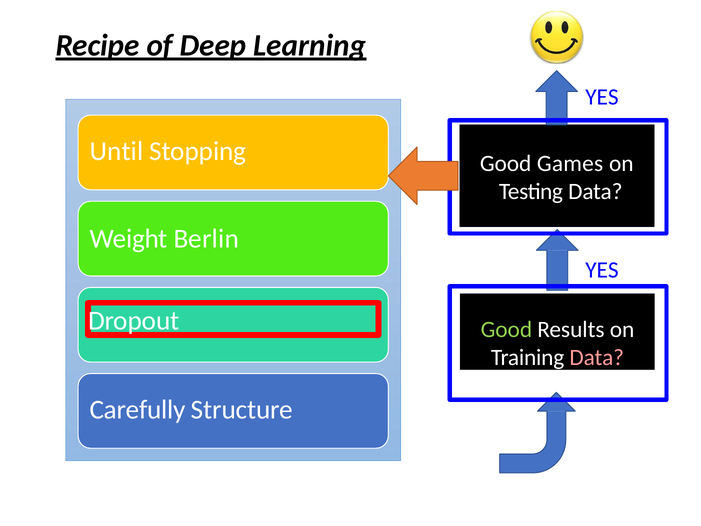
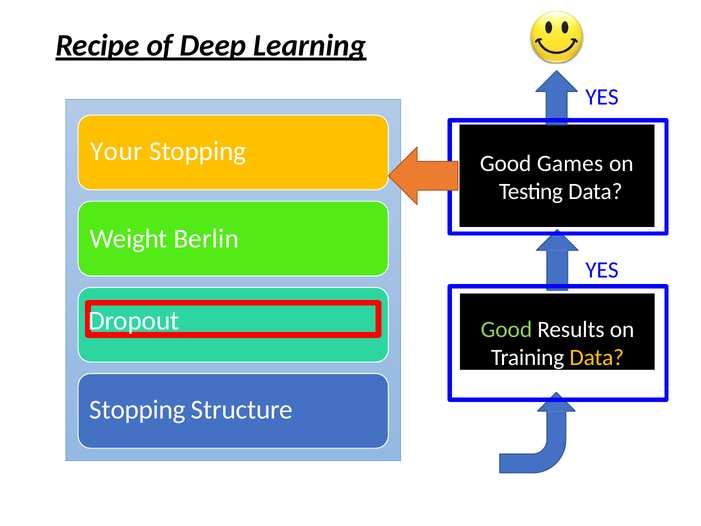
Until: Until -> Your (117, 151)
Data colour: pink -> yellow (597, 357)
Carefully: Carefully -> Stopping (138, 410)
